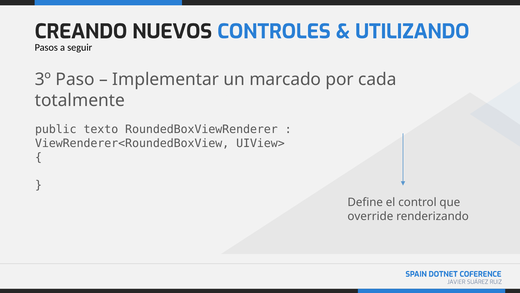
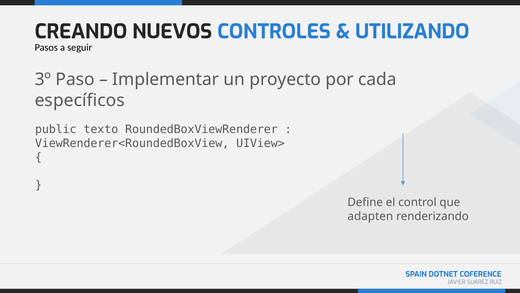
marcado: marcado -> proyecto (285, 79)
totalmente: totalmente -> específicos (80, 100)
override: override -> adapten (370, 216)
